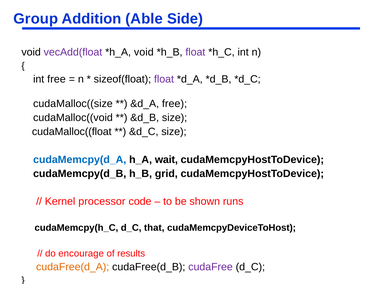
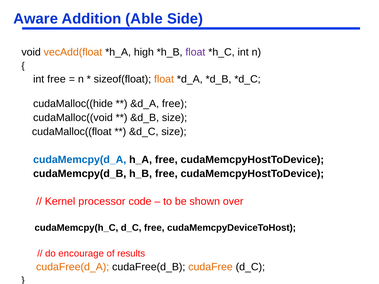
Group: Group -> Aware (36, 19)
vecAdd(float colour: purple -> orange (73, 52)
void: void -> high (144, 52)
float colour: purple -> orange (164, 79)
cudaMalloc((size: cudaMalloc((size -> cudaMalloc((hide (73, 104)
h_A wait: wait -> free (166, 160)
h_B grid: grid -> free (166, 174)
runs: runs -> over (233, 202)
d_C that: that -> free (154, 228)
cudaFree colour: purple -> orange (211, 267)
